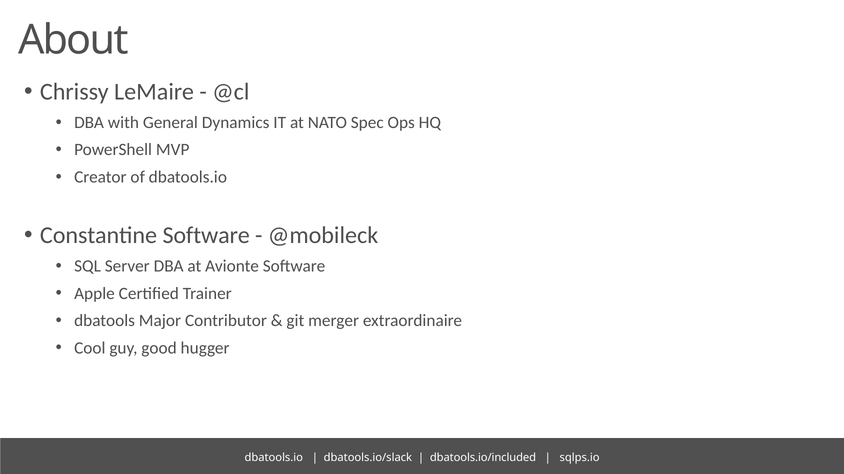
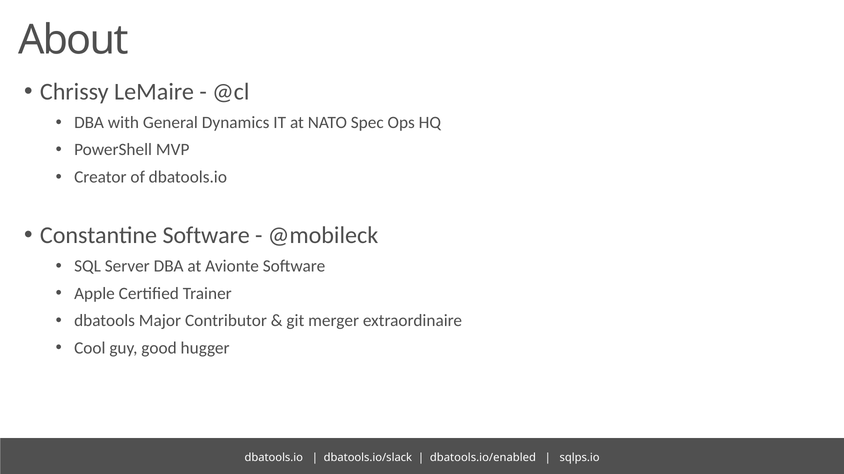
dbatools.io/included: dbatools.io/included -> dbatools.io/enabled (483, 458)
